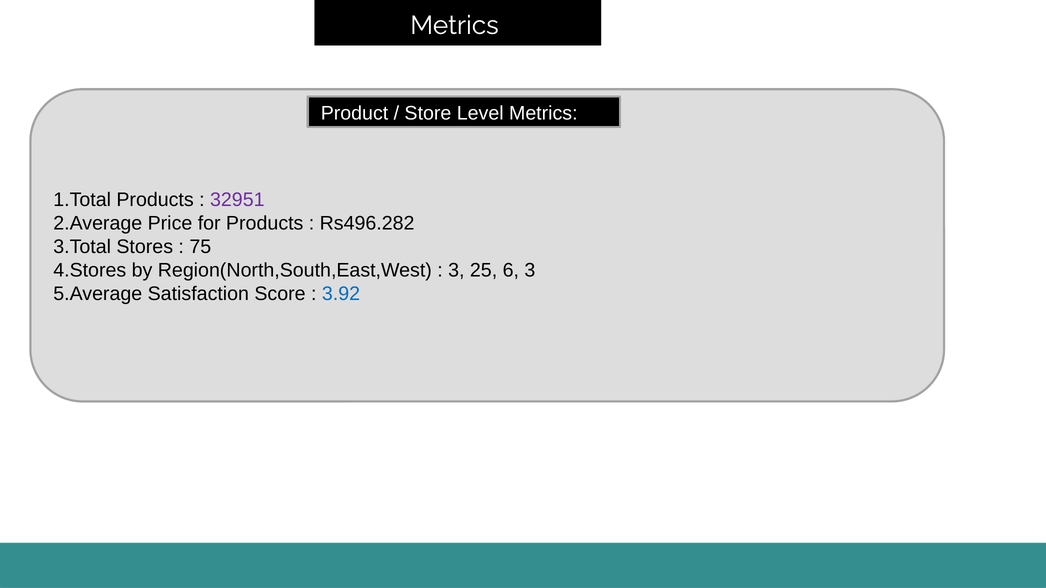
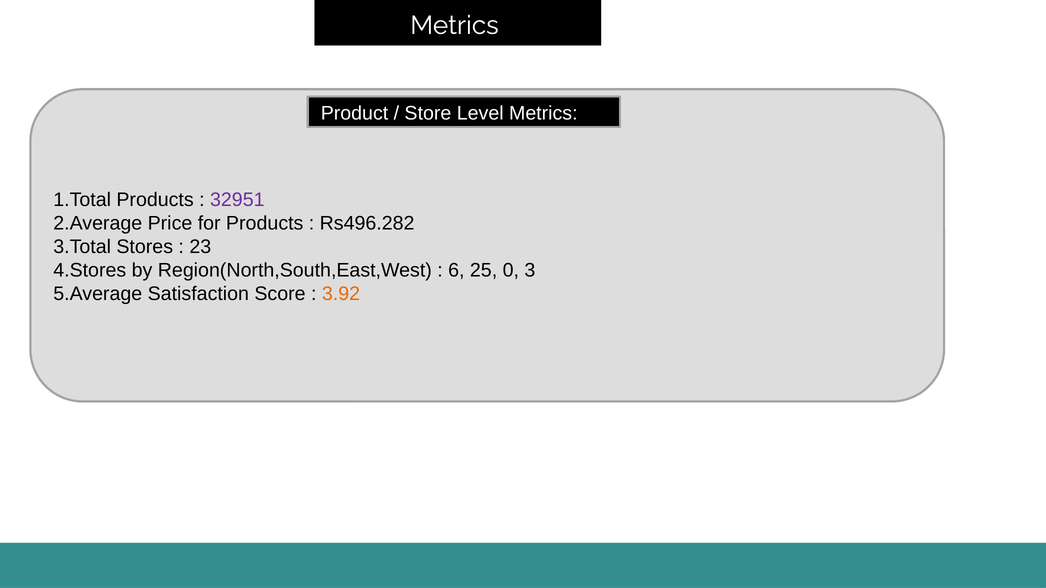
75: 75 -> 23 (200, 247)
3: 3 -> 6 (456, 270)
6: 6 -> 0 (511, 270)
3.92 colour: blue -> orange (341, 294)
